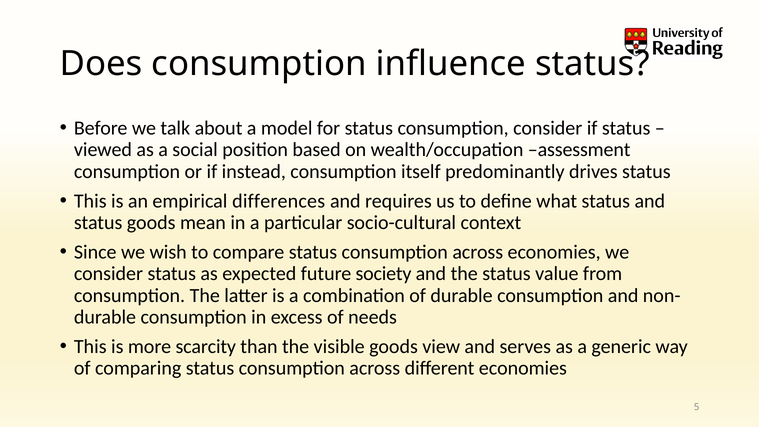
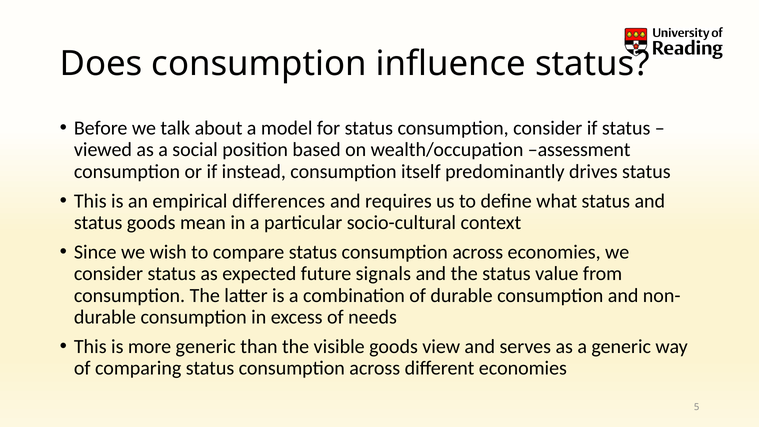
society: society -> signals (383, 274)
more scarcity: scarcity -> generic (206, 347)
